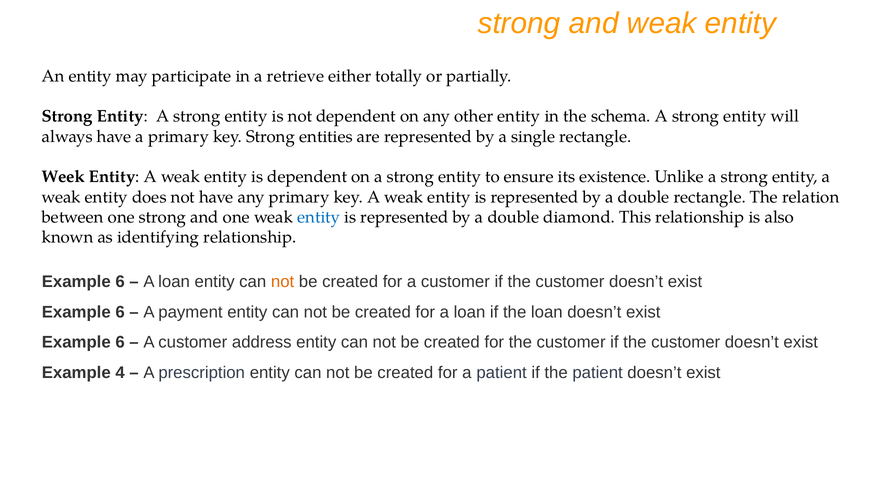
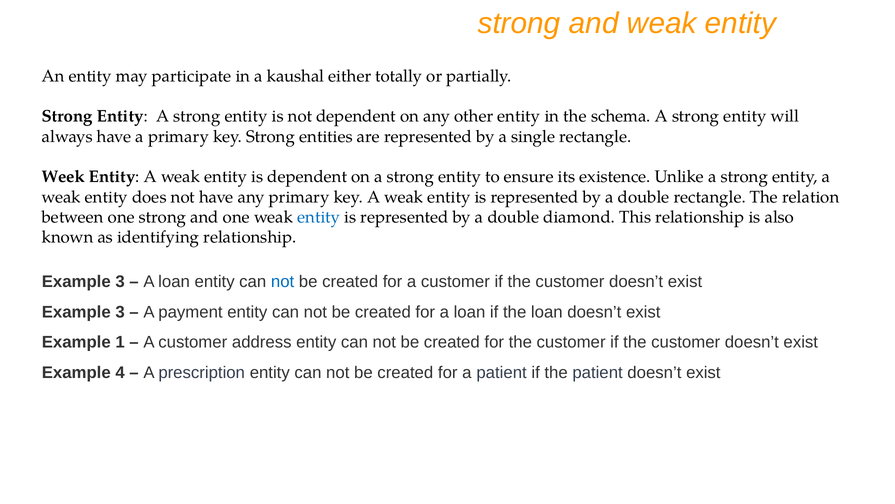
retrieve: retrieve -> kaushal (296, 76)
6: 6 -> 3 (120, 282)
not colour: orange -> blue (283, 282)
6: 6 -> 3 (120, 312)
6: 6 -> 1 (120, 342)
